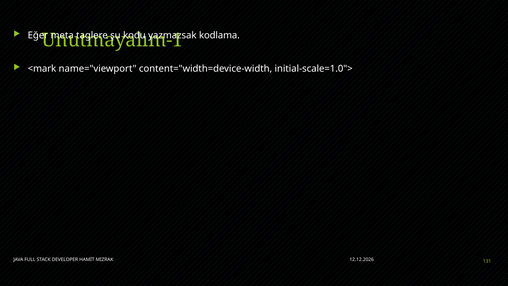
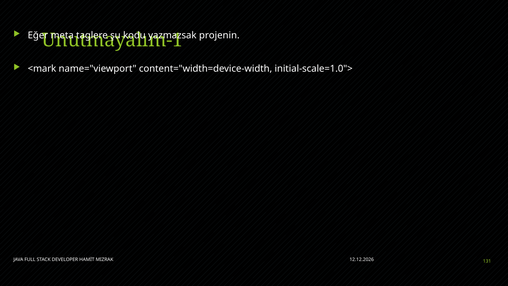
kodlama: kodlama -> projenin (219, 35)
